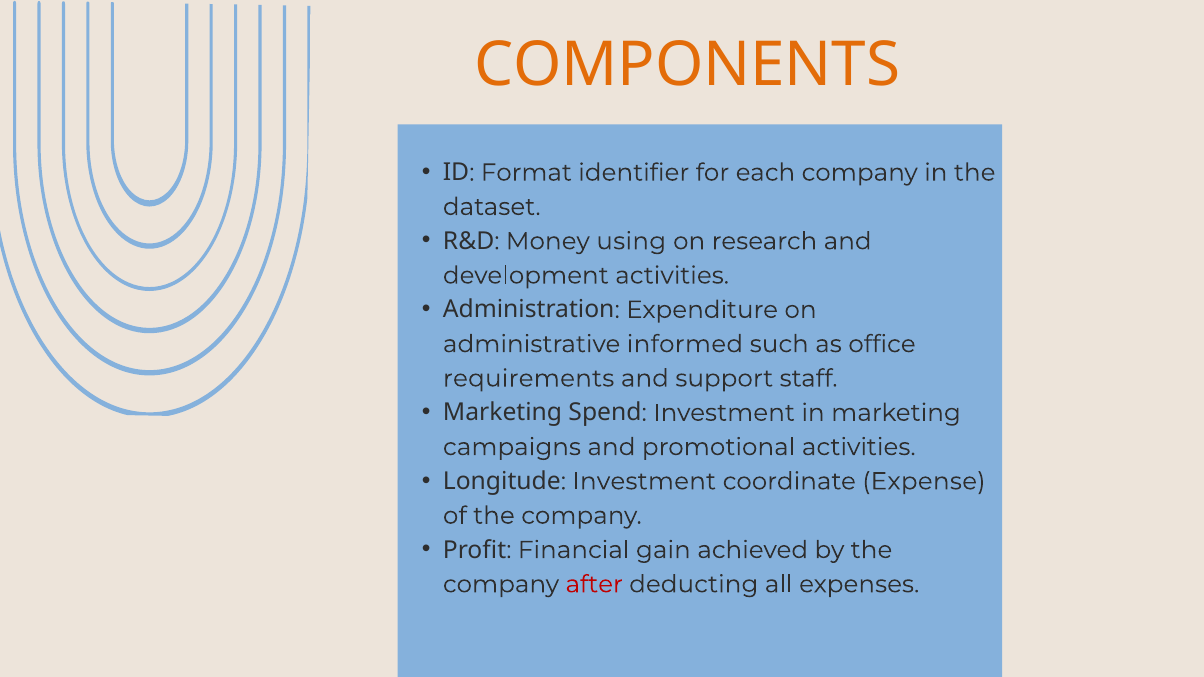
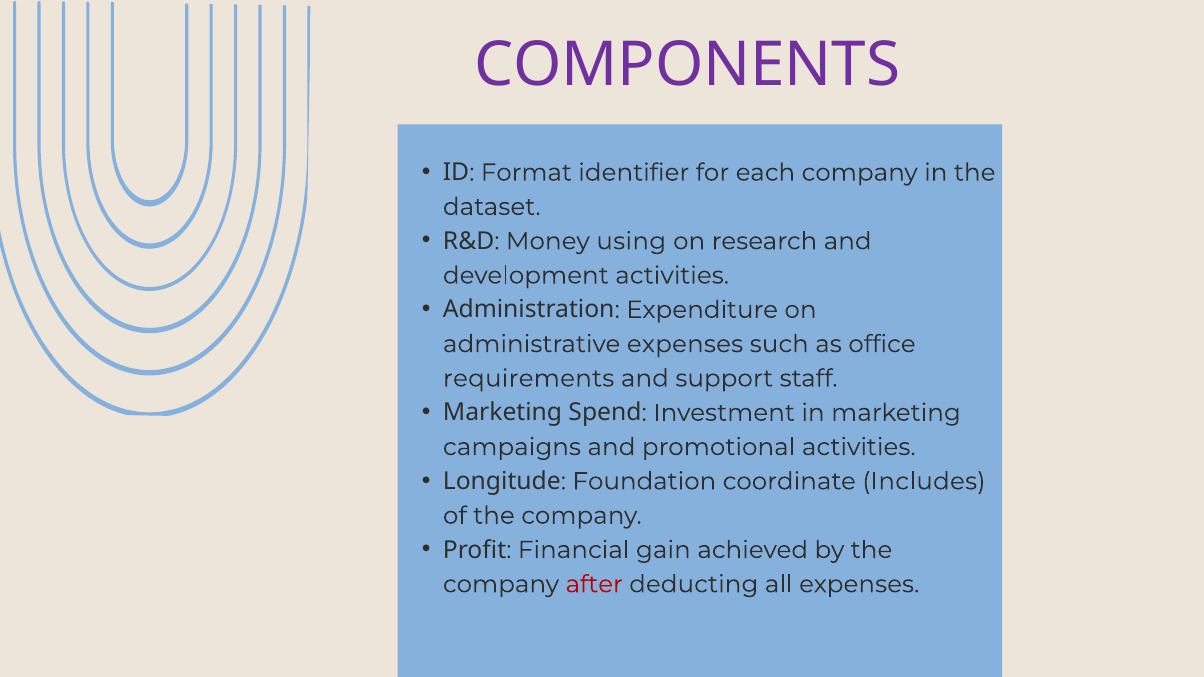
COMPONENTS colour: orange -> purple (687, 65)
administrative informed: informed -> expenses (685, 344)
Longitude Investment: Investment -> Foundation (644, 481)
Expense: Expense -> Includes (924, 481)
